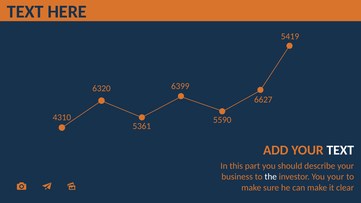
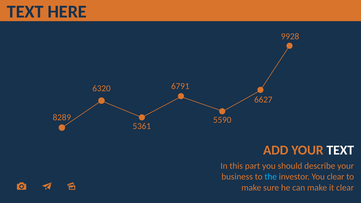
5419: 5419 -> 9928 (290, 36)
6399: 6399 -> 6791 (180, 86)
4310: 4310 -> 8289 (62, 117)
the colour: white -> light blue (271, 177)
You your: your -> clear (336, 177)
